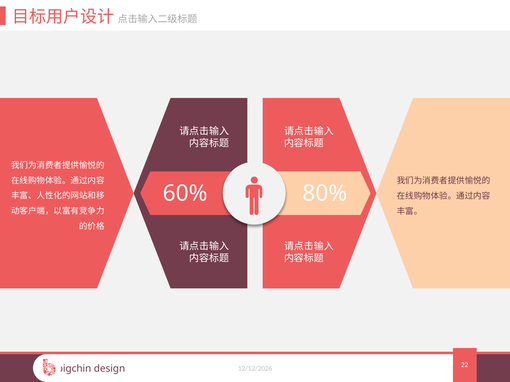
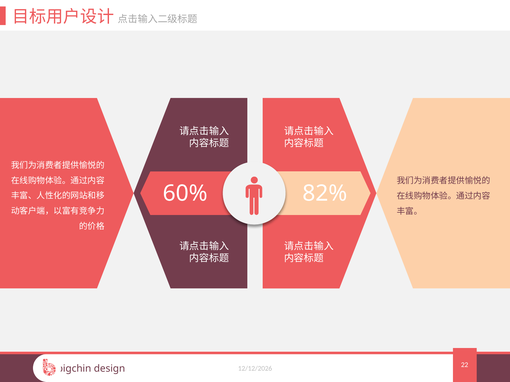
80%: 80% -> 82% (325, 194)
